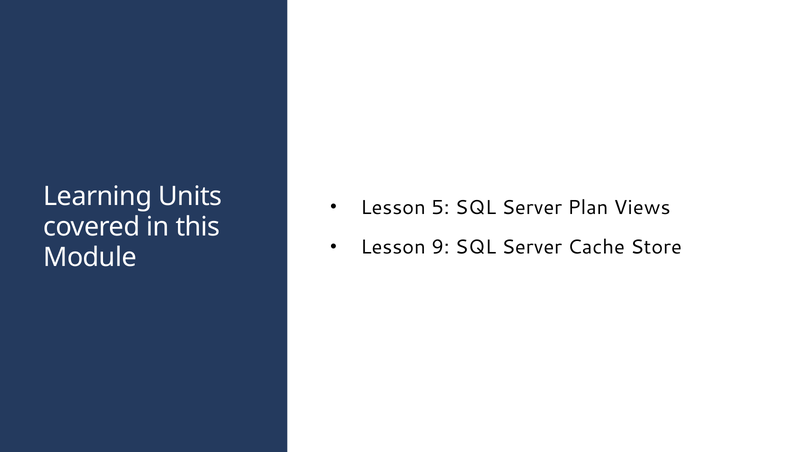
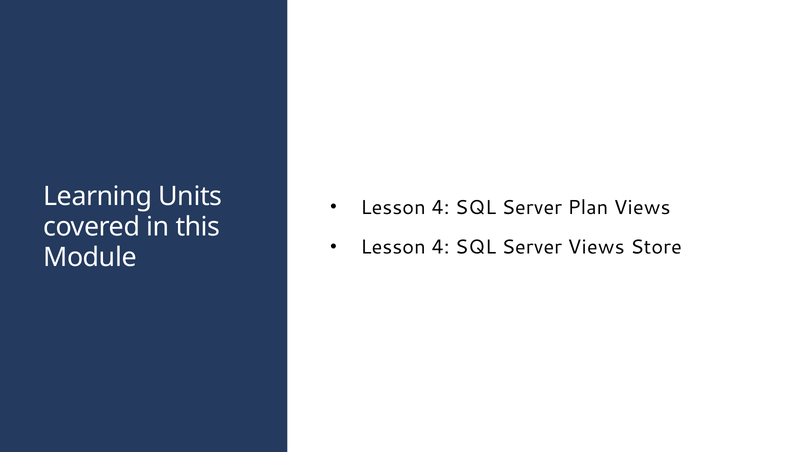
5: 5 -> 4 (440, 208)
9: 9 -> 4 (440, 247)
Server Cache: Cache -> Views (596, 247)
